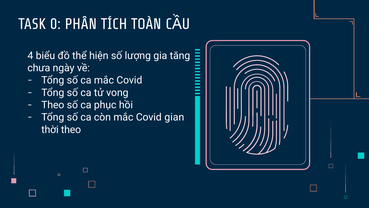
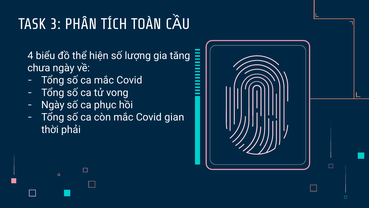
0: 0 -> 3 (56, 24)
Theo: Theo -> Ngày (53, 105)
thời theo: theo -> phải (71, 129)
